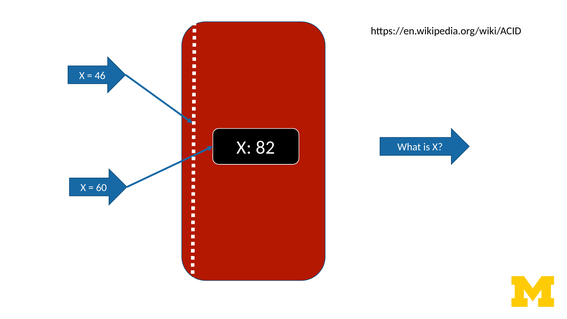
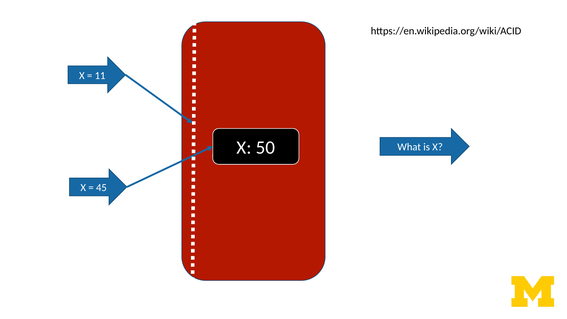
46: 46 -> 11 (100, 76)
82: 82 -> 50 (265, 148)
60: 60 -> 45 (101, 188)
